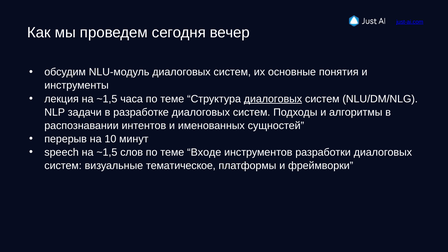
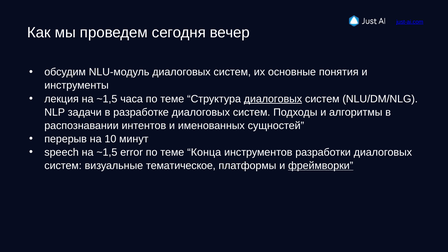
слов: слов -> error (132, 152)
Входе: Входе -> Конца (204, 152)
фреймворки underline: none -> present (321, 166)
